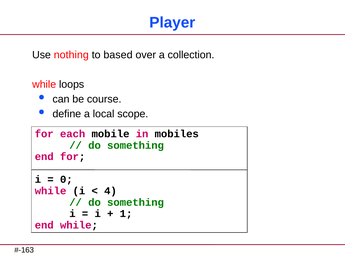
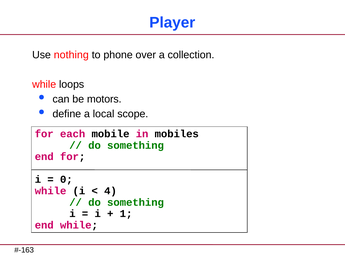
based: based -> phone (118, 55)
course: course -> motors (104, 99)
